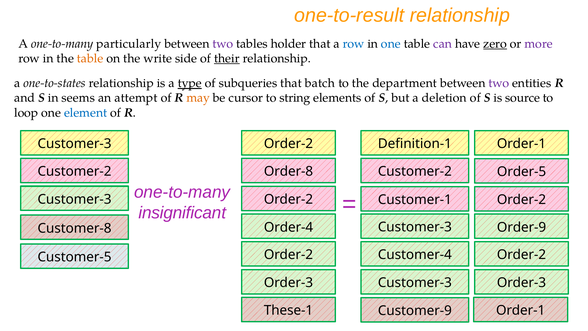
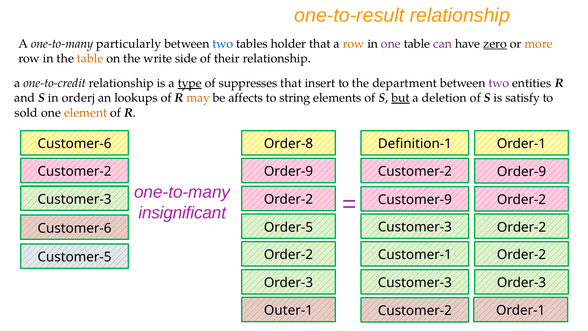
two colour: purple -> blue (223, 44)
row colour: blue -> orange (354, 44)
one colour: blue -> purple (391, 44)
more colour: purple -> orange (539, 44)
their underline: present -> none (227, 58)
one-to-states: one-to-states -> one-to-credit (55, 83)
subqueries: subqueries -> suppresses (248, 83)
batch: batch -> insert (320, 83)
seems: seems -> orderj (78, 98)
attempt: attempt -> lookups (136, 98)
cursor: cursor -> affects (246, 98)
but underline: none -> present (400, 98)
source: source -> satisfy (523, 98)
loop: loop -> sold (26, 113)
element colour: blue -> orange (86, 113)
Customer-3: Customer-3 -> Customer-6 (75, 144)
Order-2: Order-2 -> Order-8 (288, 144)
Order-5: Order-5 -> Order-9 (521, 172)
Order-8: Order-8 -> Order-9 (288, 171)
Customer-1: Customer-1 -> Customer-9 (415, 200)
Order-4: Order-4 -> Order-5 (288, 227)
Order-9: Order-9 -> Order-2 (521, 227)
Customer-8: Customer-8 -> Customer-6 (75, 228)
Customer-4: Customer-4 -> Customer-1 (415, 255)
These-1: These-1 -> Outer-1 (288, 310)
Customer-9: Customer-9 -> Customer-2 (415, 310)
